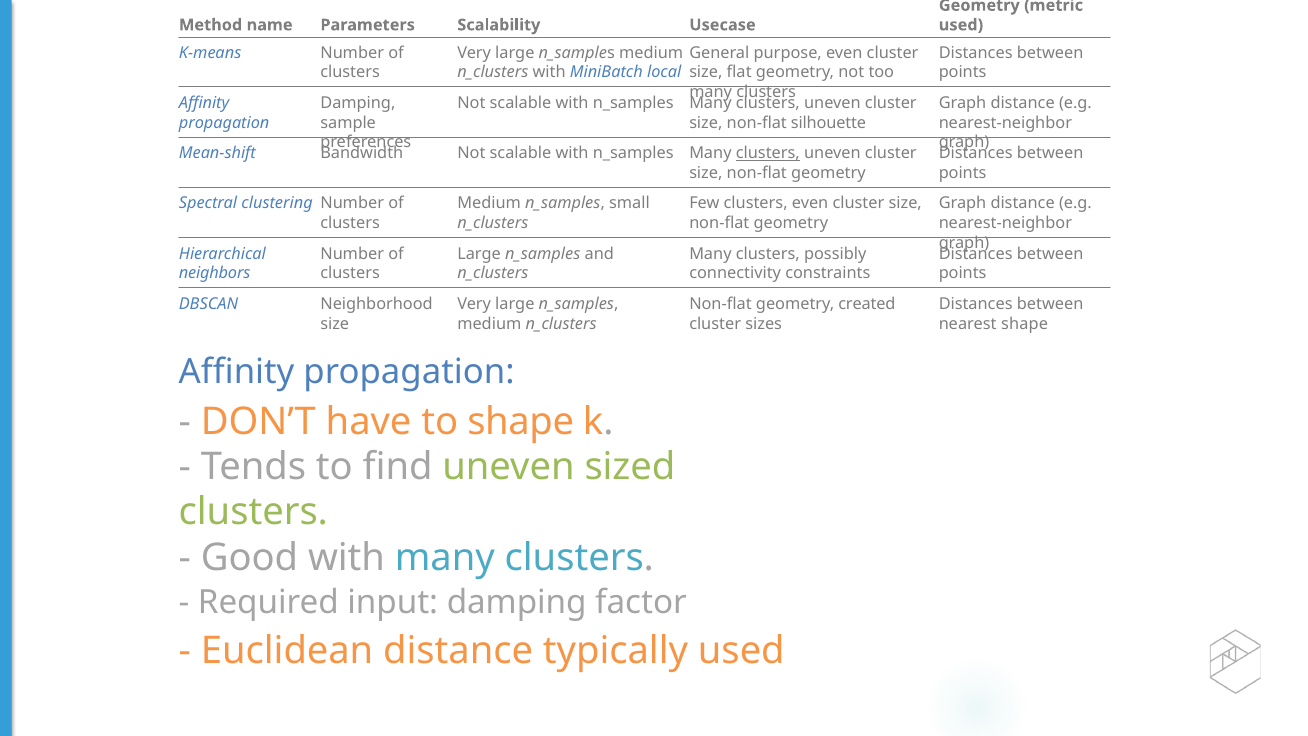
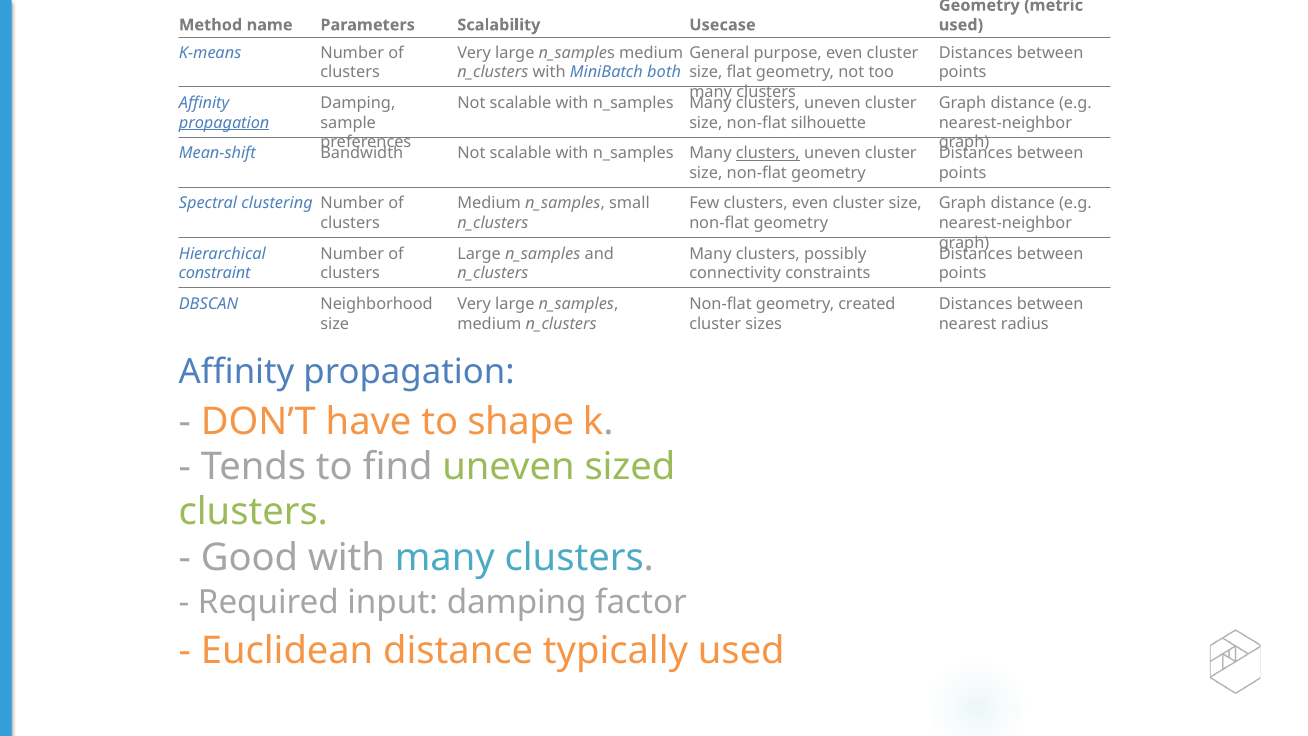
local: local -> both (664, 72)
propagation underline: none -> present (224, 123)
neighbors: neighbors -> constraint (215, 273)
nearest shape: shape -> radius (1025, 324)
